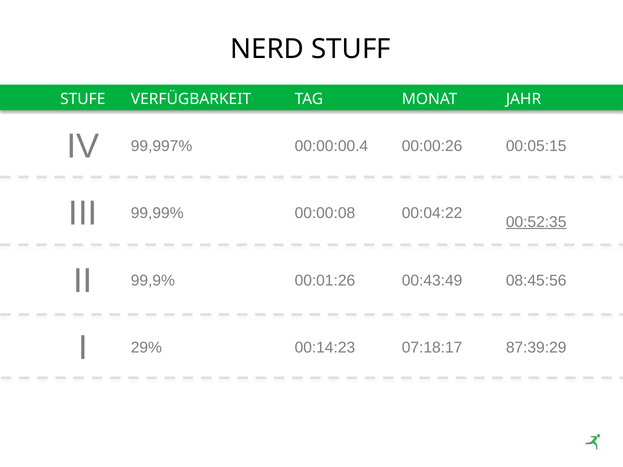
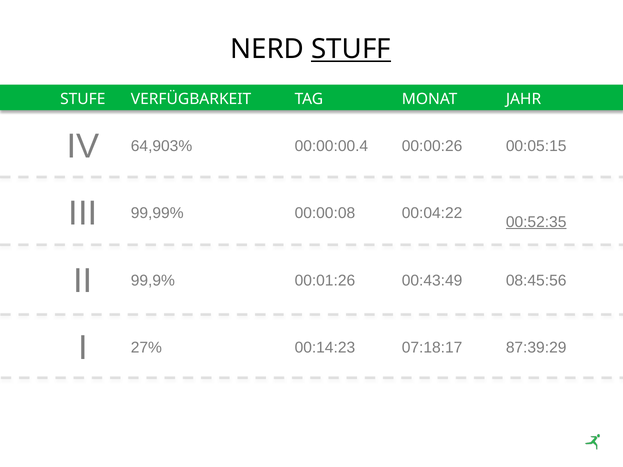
STUFF underline: none -> present (351, 49)
99,997%: 99,997% -> 64,903% (162, 146)
29%: 29% -> 27% (146, 348)
